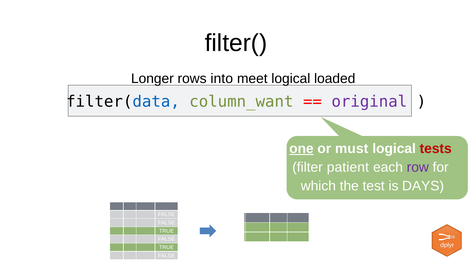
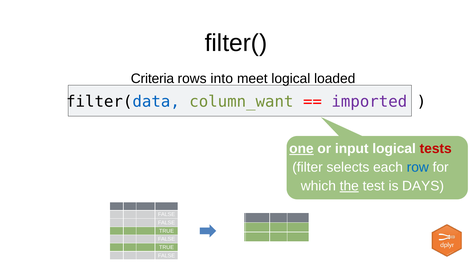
Longer: Longer -> Criteria (152, 79)
original: original -> imported (369, 102)
must: must -> input (352, 149)
patient: patient -> selects (348, 168)
row colour: purple -> blue (418, 168)
the underline: none -> present (349, 186)
